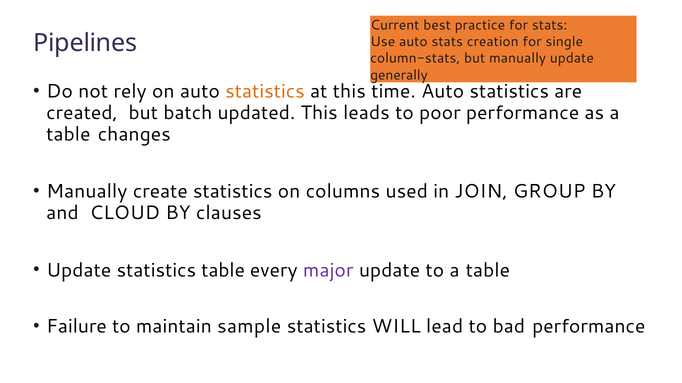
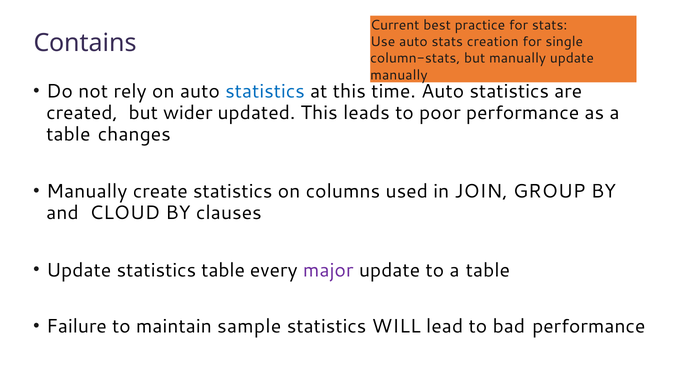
Pipelines: Pipelines -> Contains (85, 43)
generally: generally -> manually (399, 75)
statistics colour: orange -> blue (265, 92)
batch: batch -> wider (188, 113)
